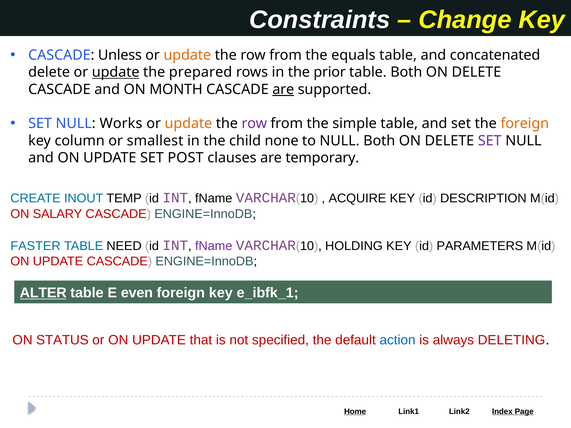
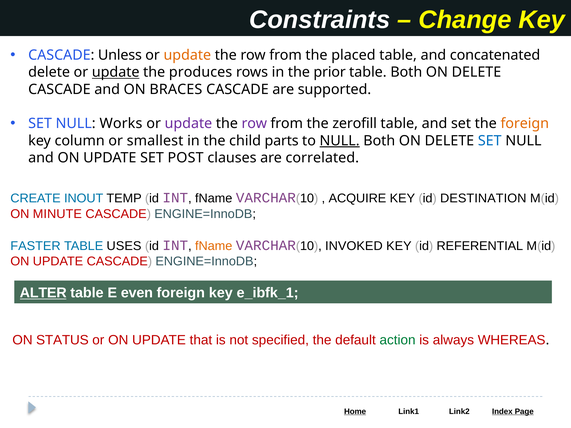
equals: equals -> placed (353, 55)
prepared: prepared -> produces (201, 72)
MONTH: MONTH -> BRACES (176, 89)
are underline: present -> none (283, 89)
update colour: orange -> purple (188, 124)
simple: simple -> zerofill (355, 124)
none: none -> parts (282, 141)
NULL underline: none -> present (340, 141)
SET colour: purple -> blue (490, 141)
temporary: temporary -> correlated (322, 158)
DESCRIPTION: DESCRIPTION -> DESTINATION (483, 198)
SALARY: SALARY -> MINUTE (57, 214)
NEED: NEED -> USES (124, 246)
fName colour: purple -> orange (214, 246)
HOLDING: HOLDING -> INVOKED (354, 246)
PARAMETERS: PARAMETERS -> REFERENTIAL (480, 246)
action colour: blue -> green (398, 340)
DELETING: DELETING -> WHEREAS (512, 340)
